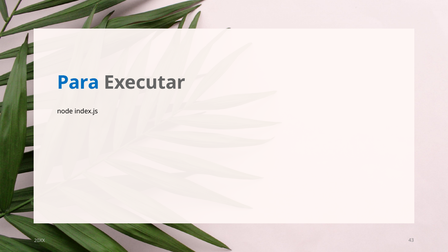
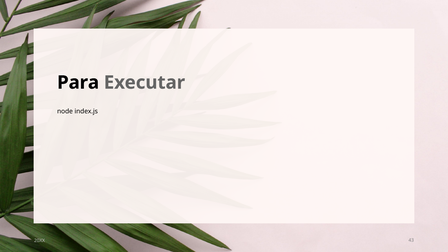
Para colour: blue -> black (78, 83)
